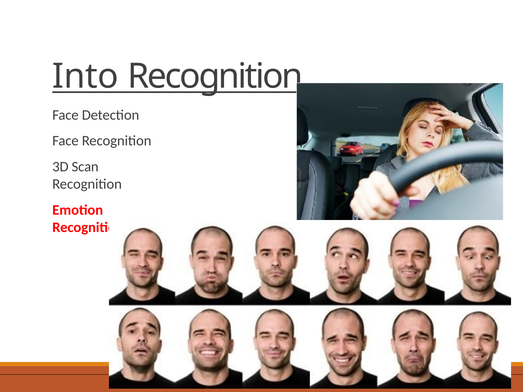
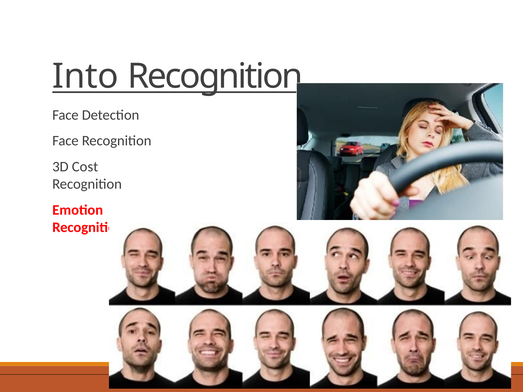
Scan: Scan -> Cost (85, 167)
